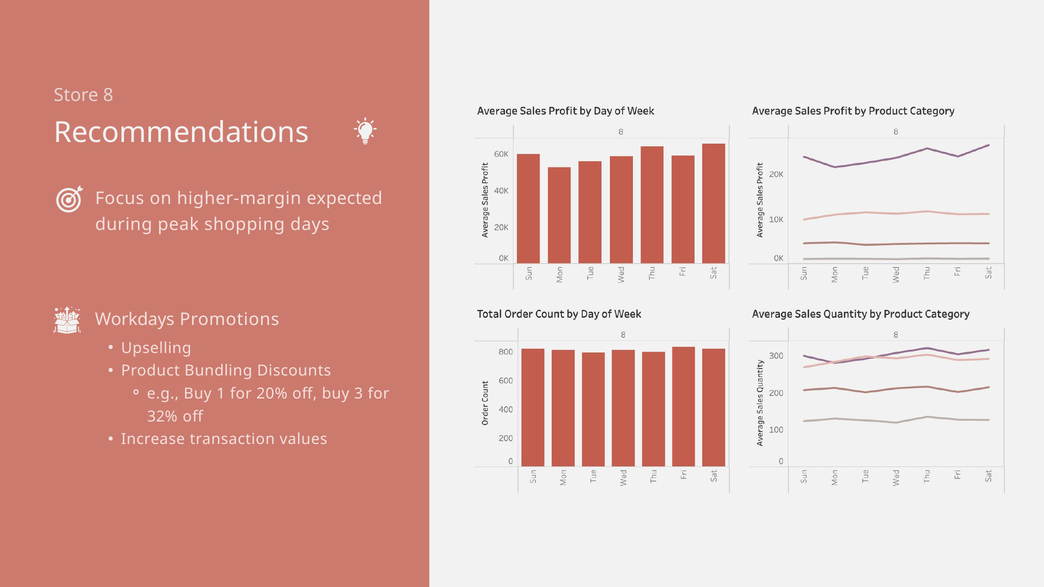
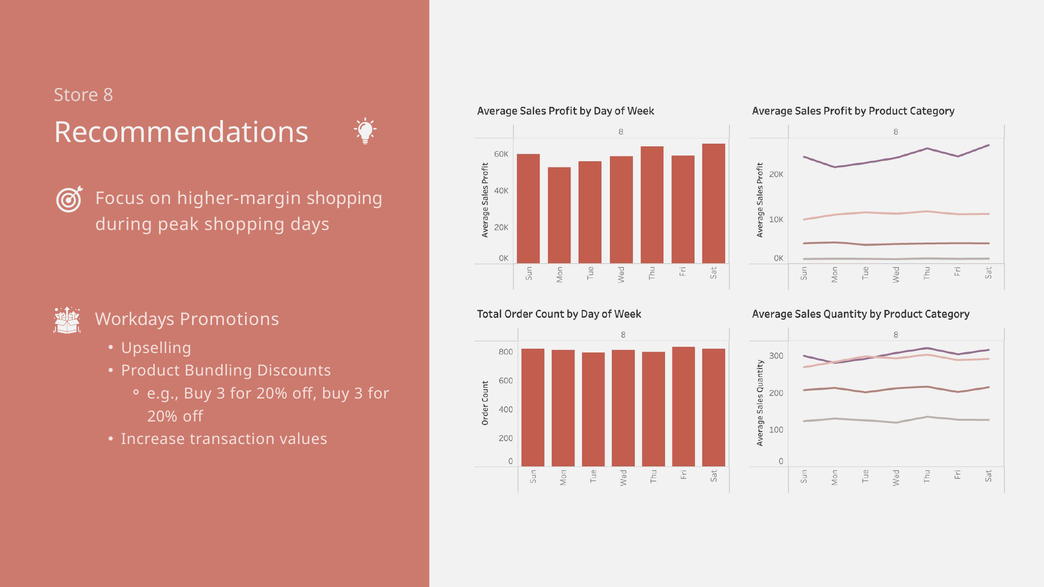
higher-margin expected: expected -> shopping (345, 198)
e.g Buy 1: 1 -> 3 (221, 394)
32%: 32% -> 20% (162, 417)
